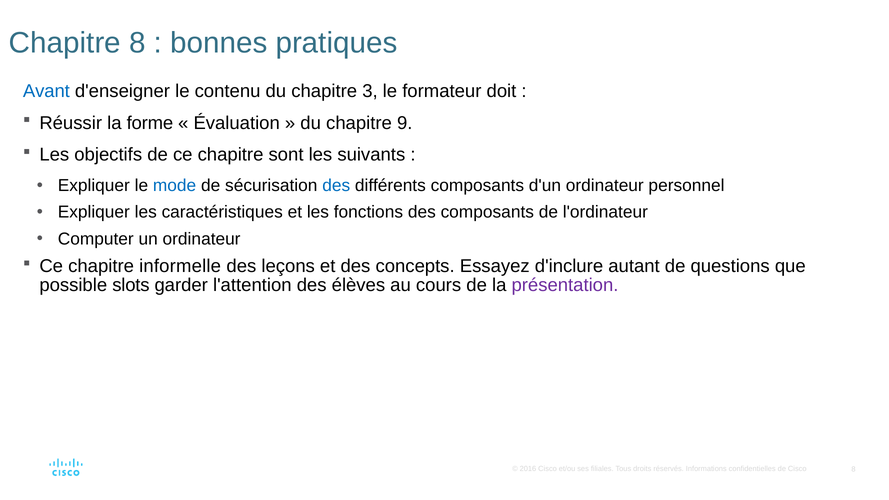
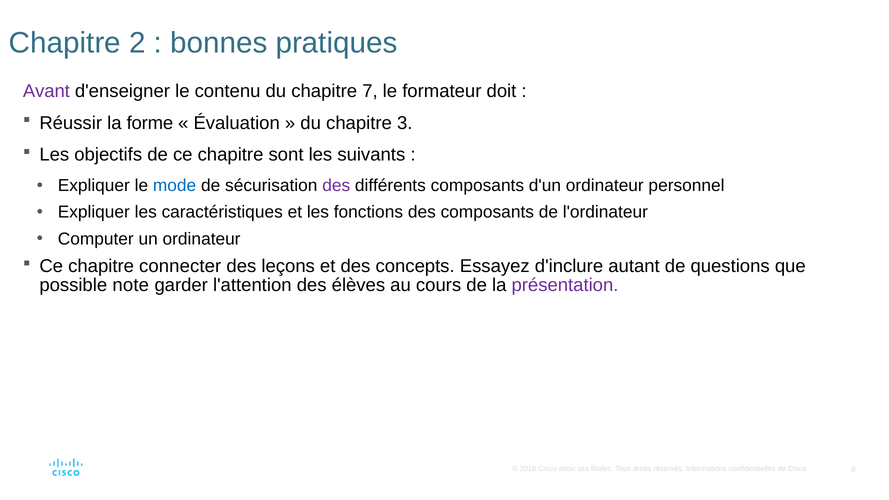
Chapitre 8: 8 -> 2 (137, 43)
Avant colour: blue -> purple (46, 91)
3: 3 -> 7 (370, 91)
9: 9 -> 3 (405, 123)
des colour: blue -> purple (336, 186)
informelle: informelle -> connecter (180, 266)
slots: slots -> note (131, 285)
